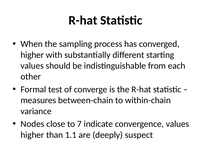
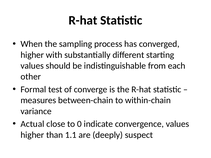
Nodes: Nodes -> Actual (32, 124)
7: 7 -> 0 (79, 124)
